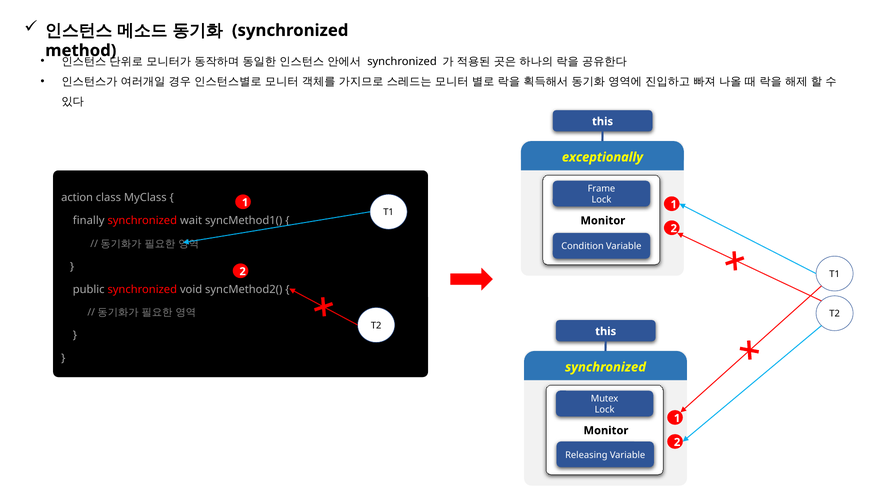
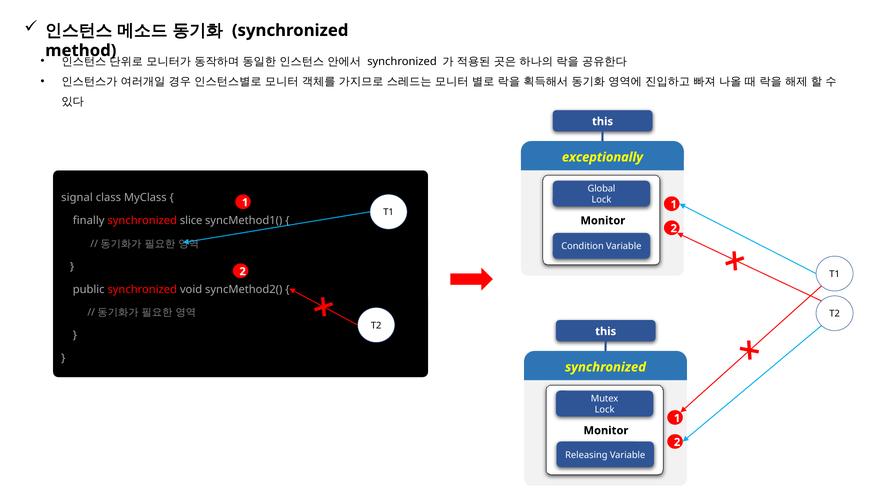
Frame: Frame -> Global (601, 189)
action: action -> signal (77, 198)
wait: wait -> slice (191, 221)
